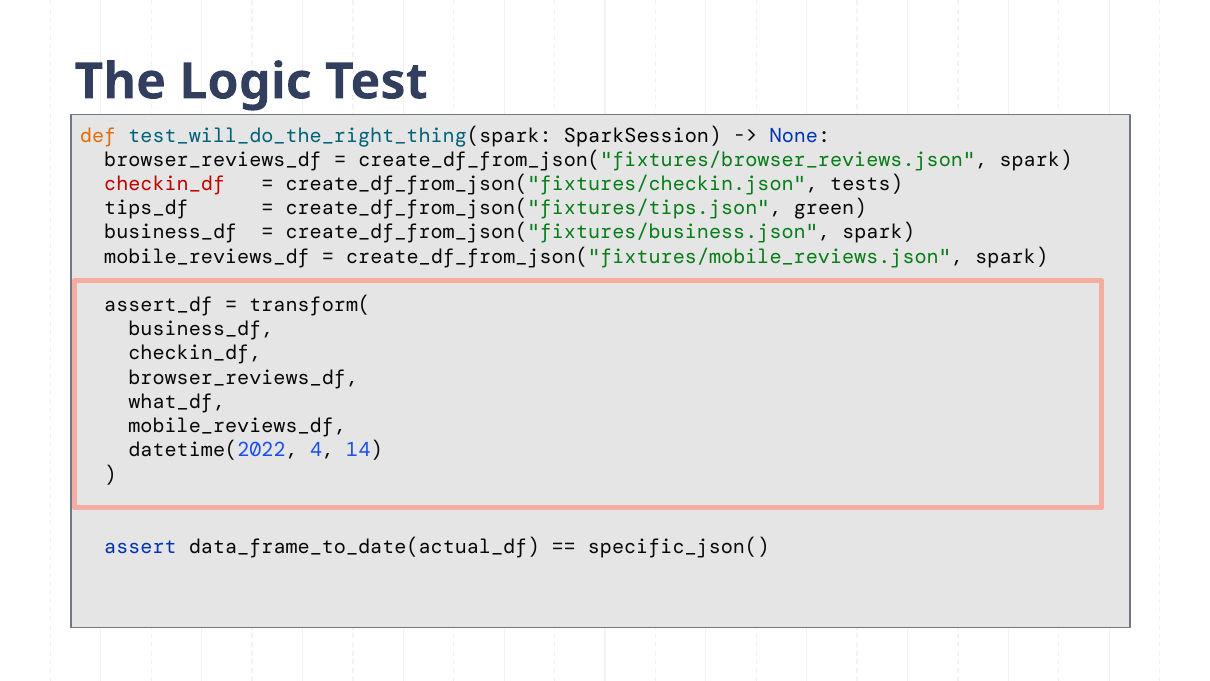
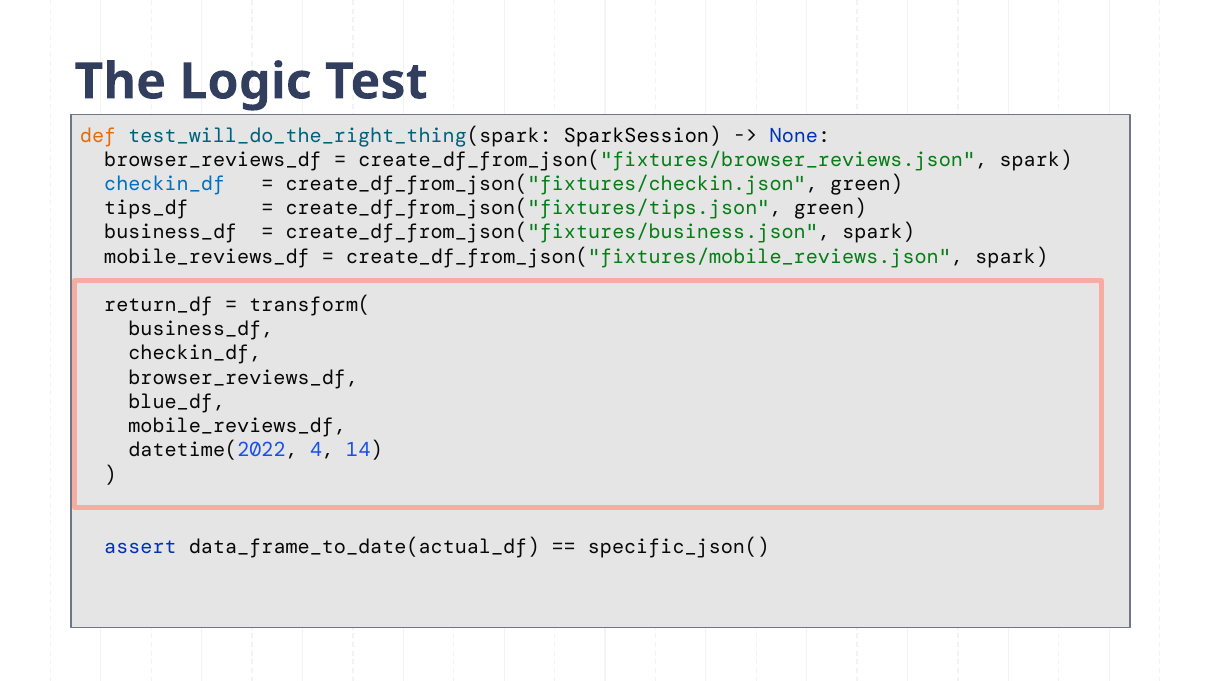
checkin_df colour: red -> blue (165, 184)
create_df_from_json("fixtures/checkin.json tests: tests -> green (866, 184)
assert_df: assert_df -> return_df (159, 305)
what_df: what_df -> blue_df (177, 402)
